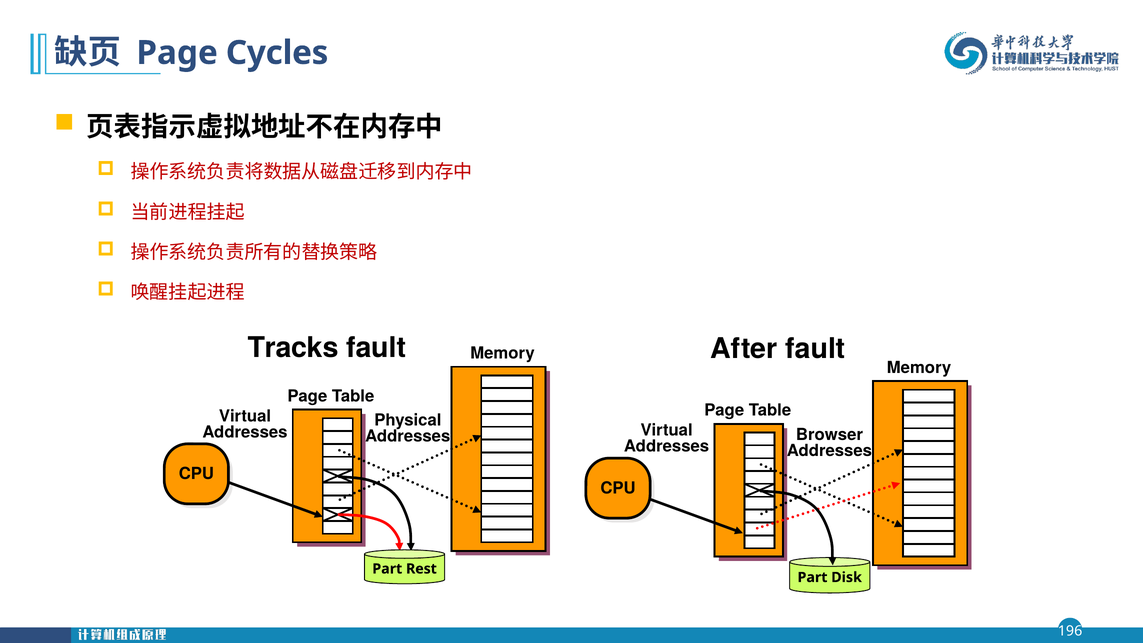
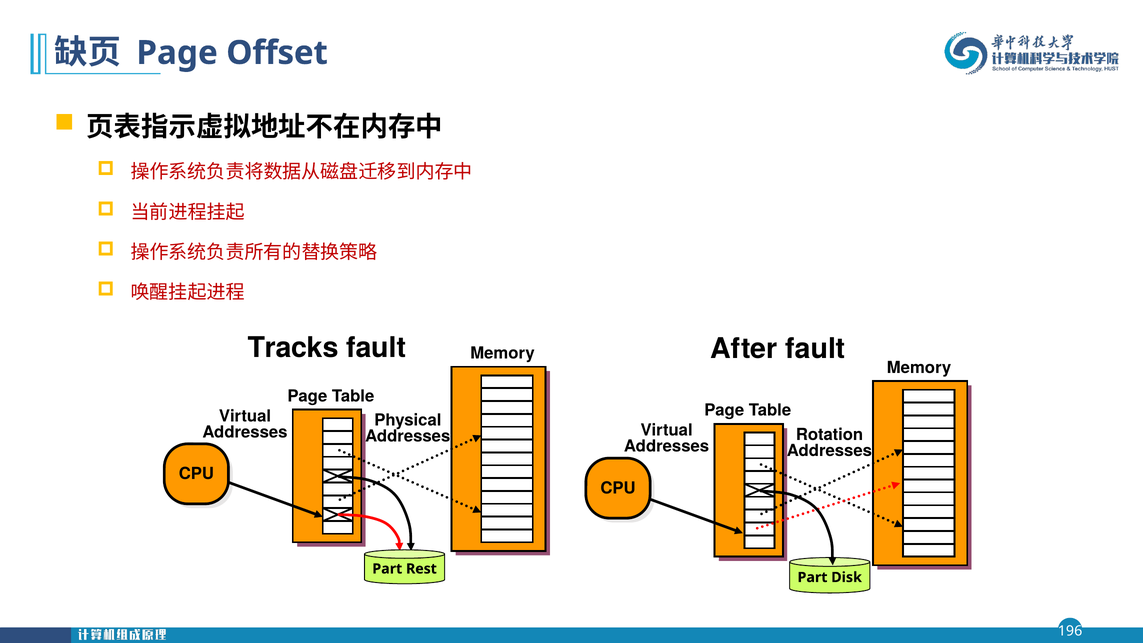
Cycles: Cycles -> Offset (277, 53)
Browser: Browser -> Rotation (830, 435)
